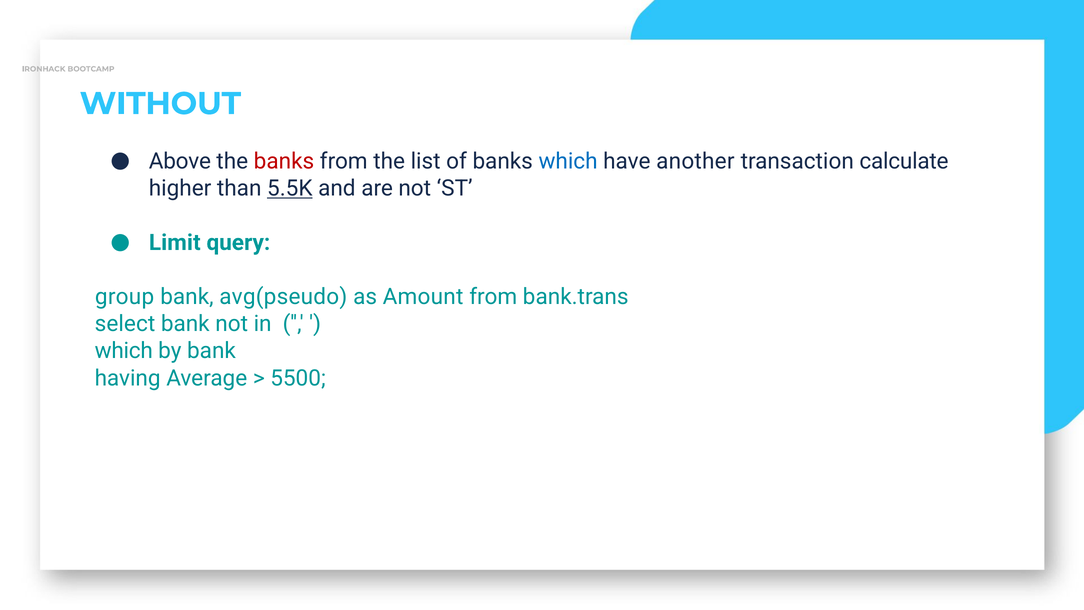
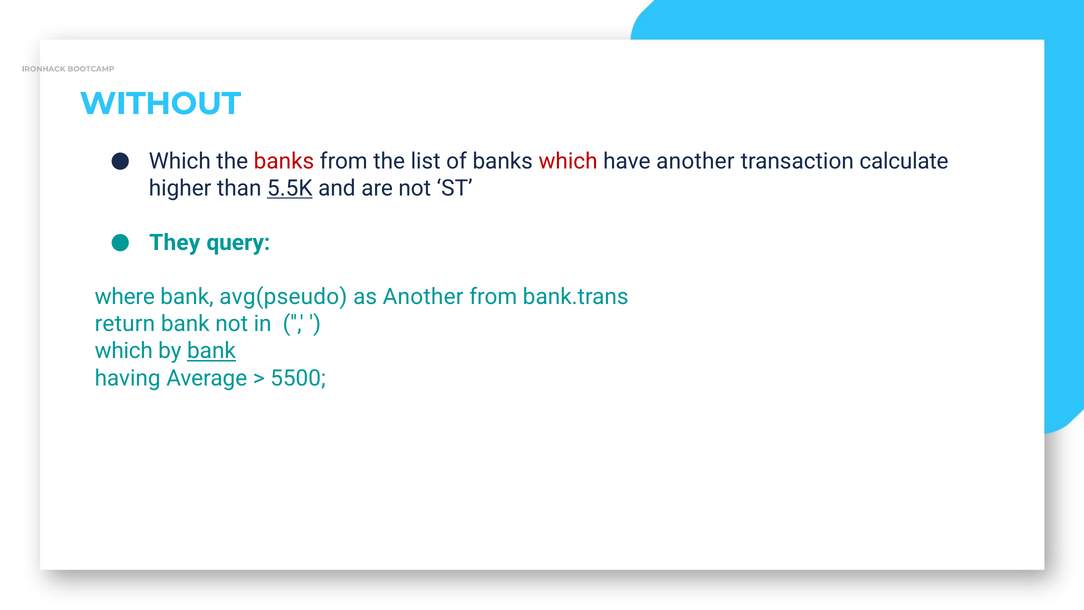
Above: Above -> Which (180, 161)
which colour: blue -> red (568, 161)
Limit: Limit -> They (175, 242)
group: group -> where (125, 297)
as Amount: Amount -> Another (423, 297)
select: select -> return (125, 324)
bank underline: none -> present (211, 351)
